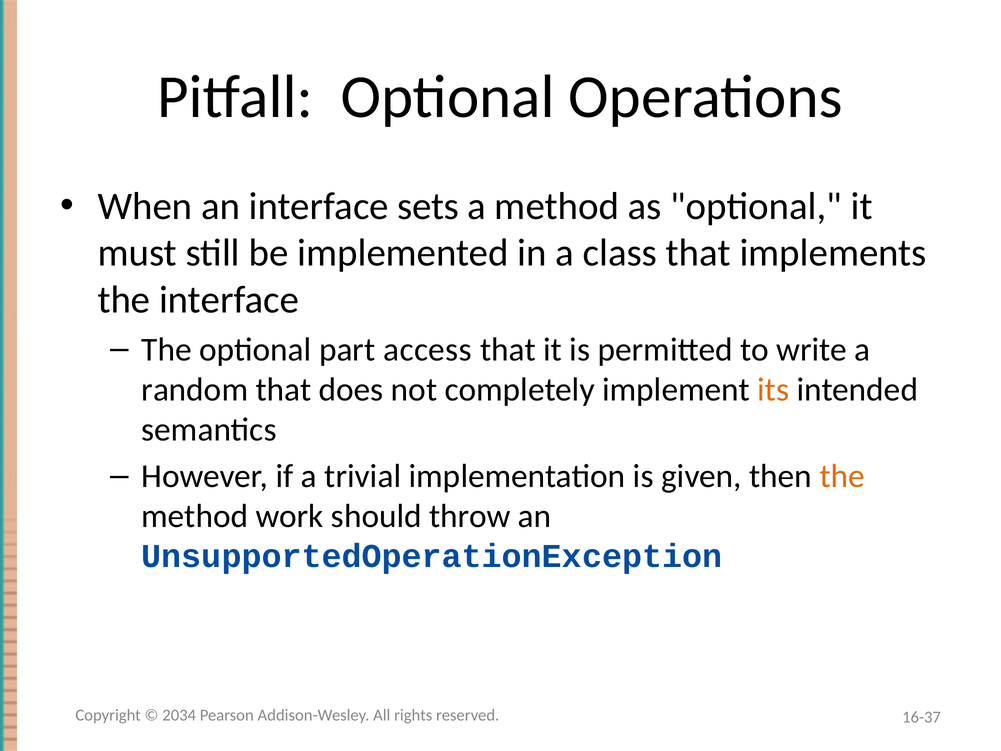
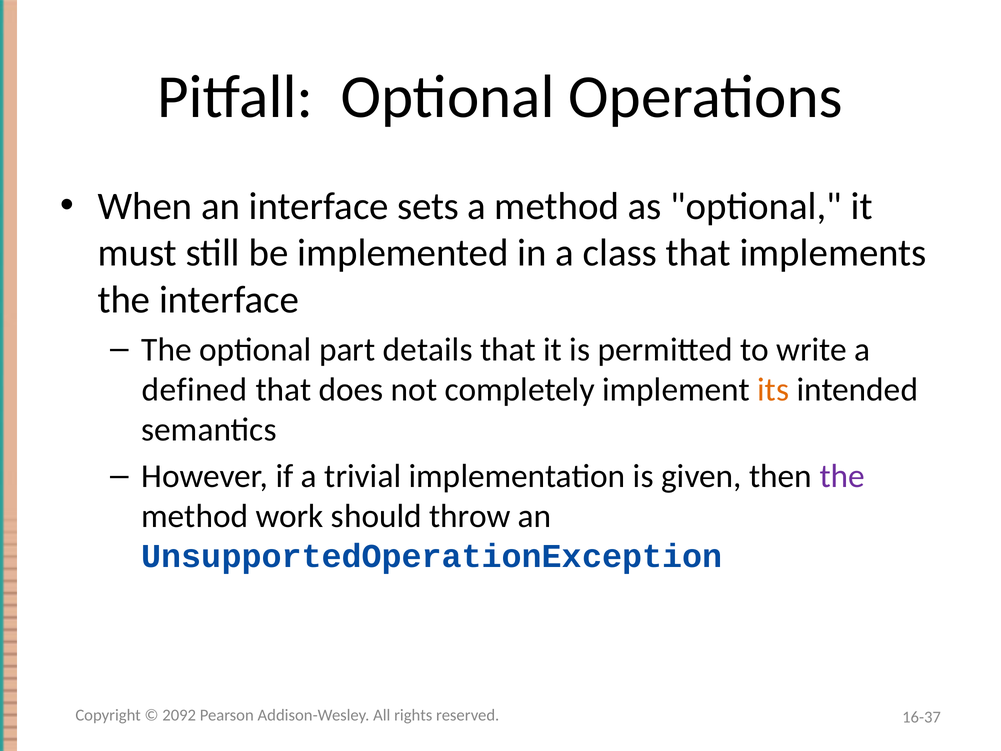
access: access -> details (428, 349)
random: random -> defined (195, 389)
the colour: orange -> purple (842, 476)
2034: 2034 -> 2092 (179, 715)
